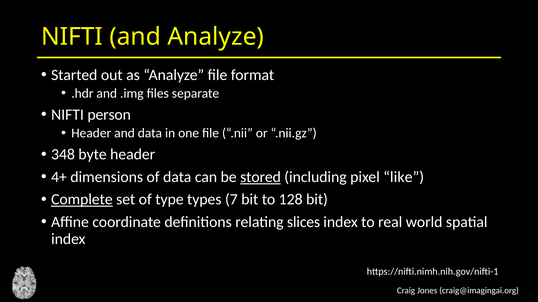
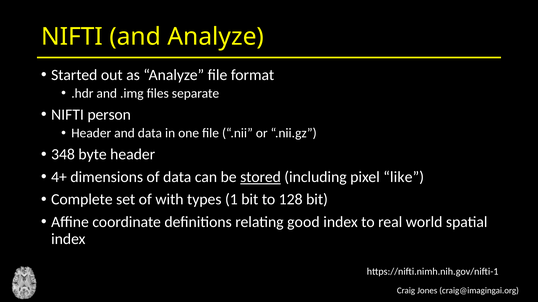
Complete underline: present -> none (82, 200)
type: type -> with (169, 200)
7: 7 -> 1 (231, 200)
slices: slices -> good (303, 222)
